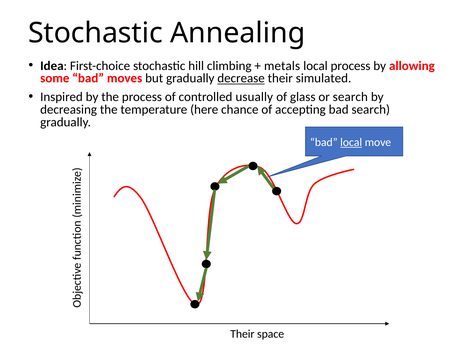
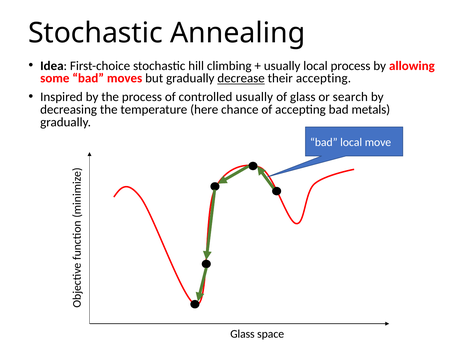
metals: metals -> usually (282, 66)
their simulated: simulated -> accepting (323, 78)
bad search: search -> metals (371, 109)
local underline: present -> none (351, 142)
Their: Their -> Glass (242, 333)
